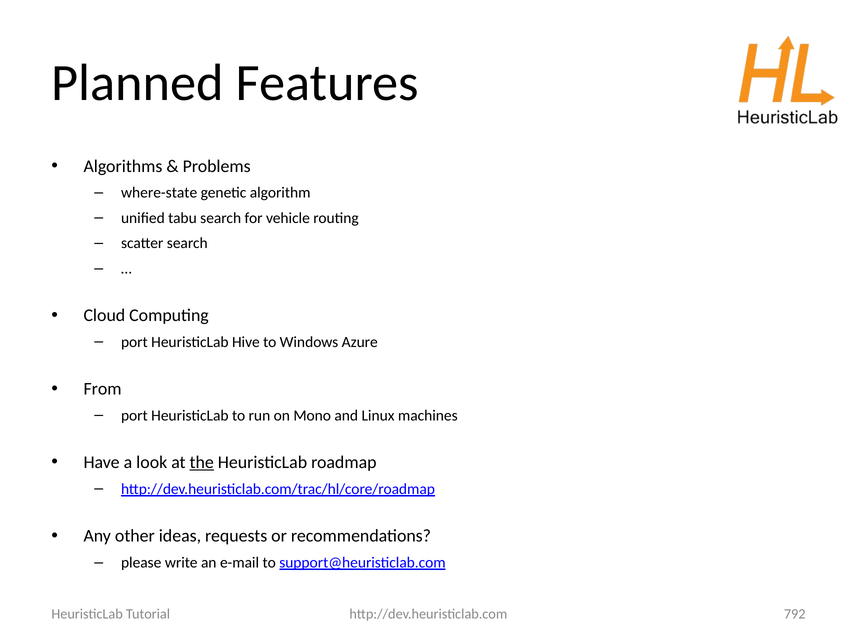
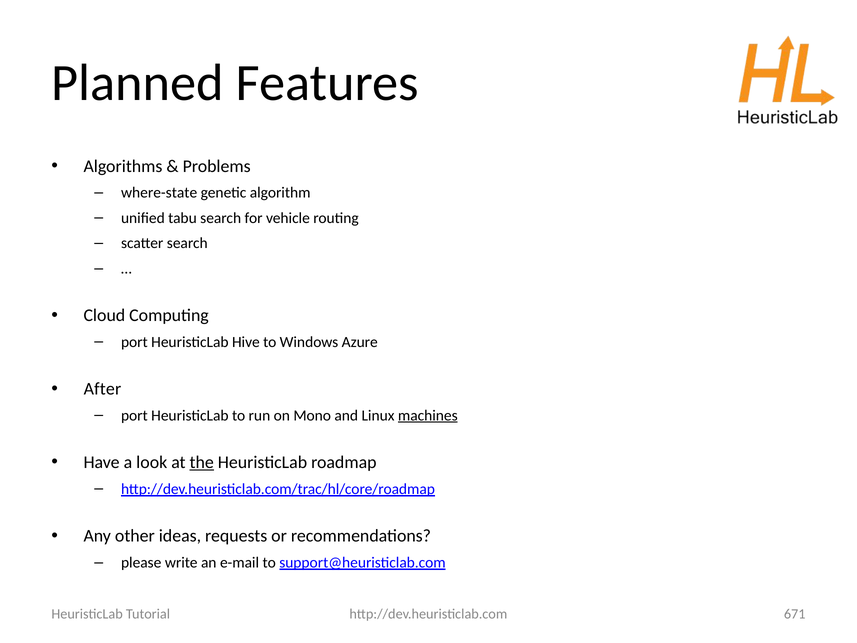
From: From -> After (102, 389)
machines underline: none -> present (428, 415)
792: 792 -> 671 (795, 614)
